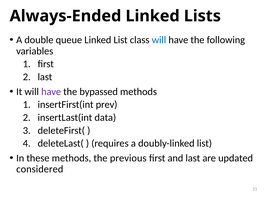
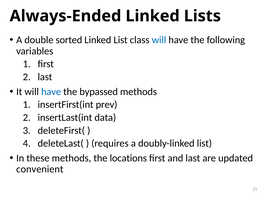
queue: queue -> sorted (69, 40)
have colour: purple -> blue (51, 92)
previous: previous -> locations (128, 158)
considered: considered -> convenient (40, 169)
